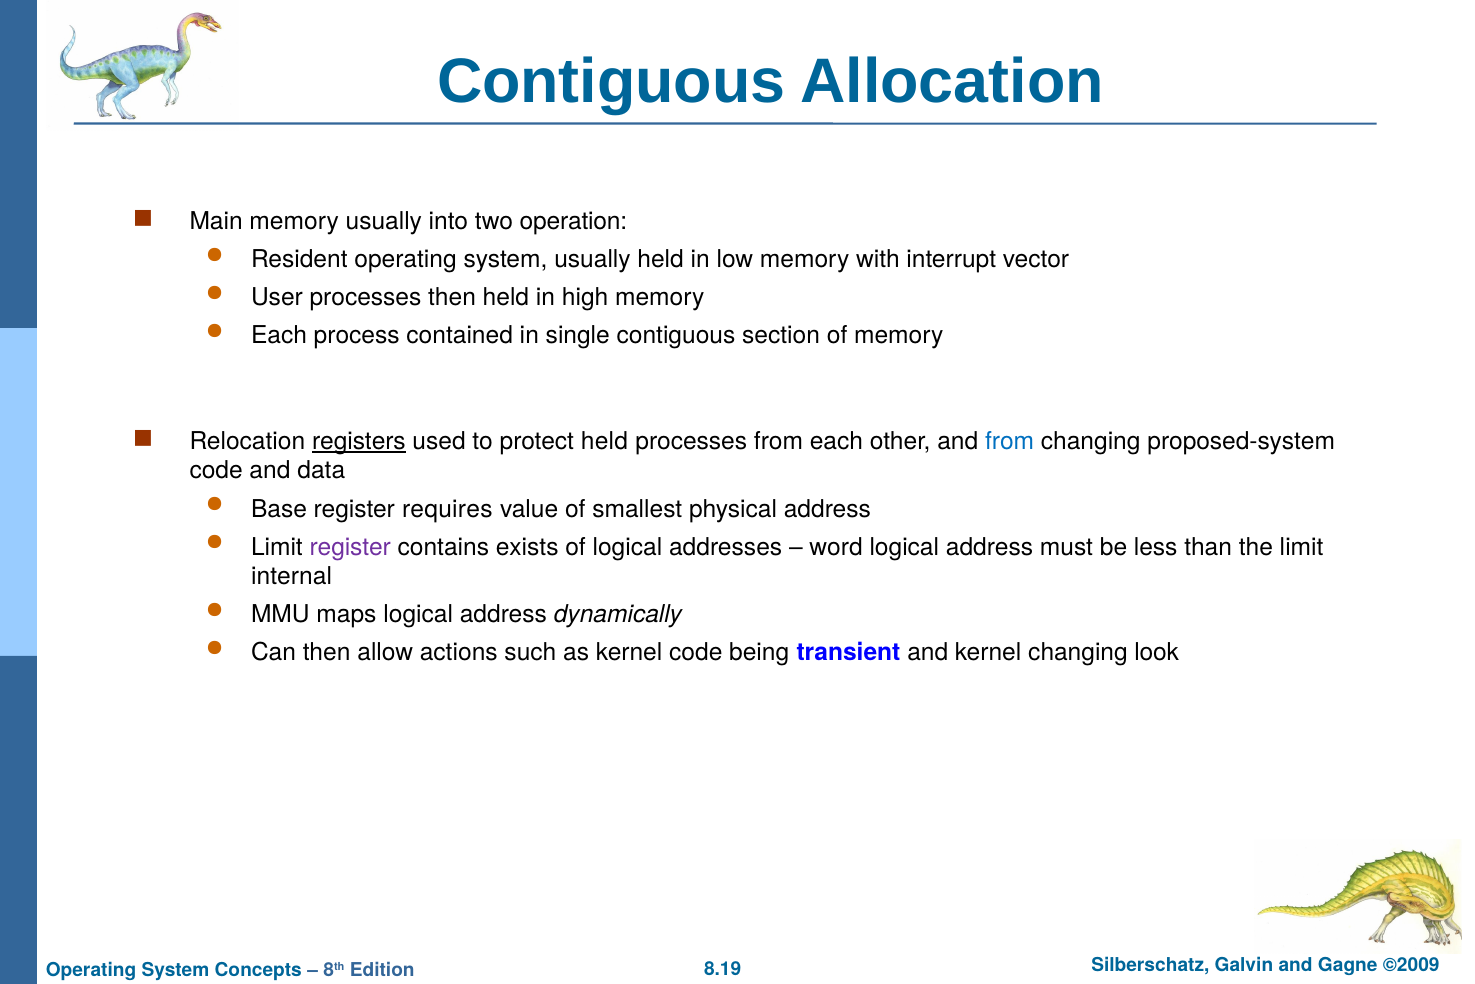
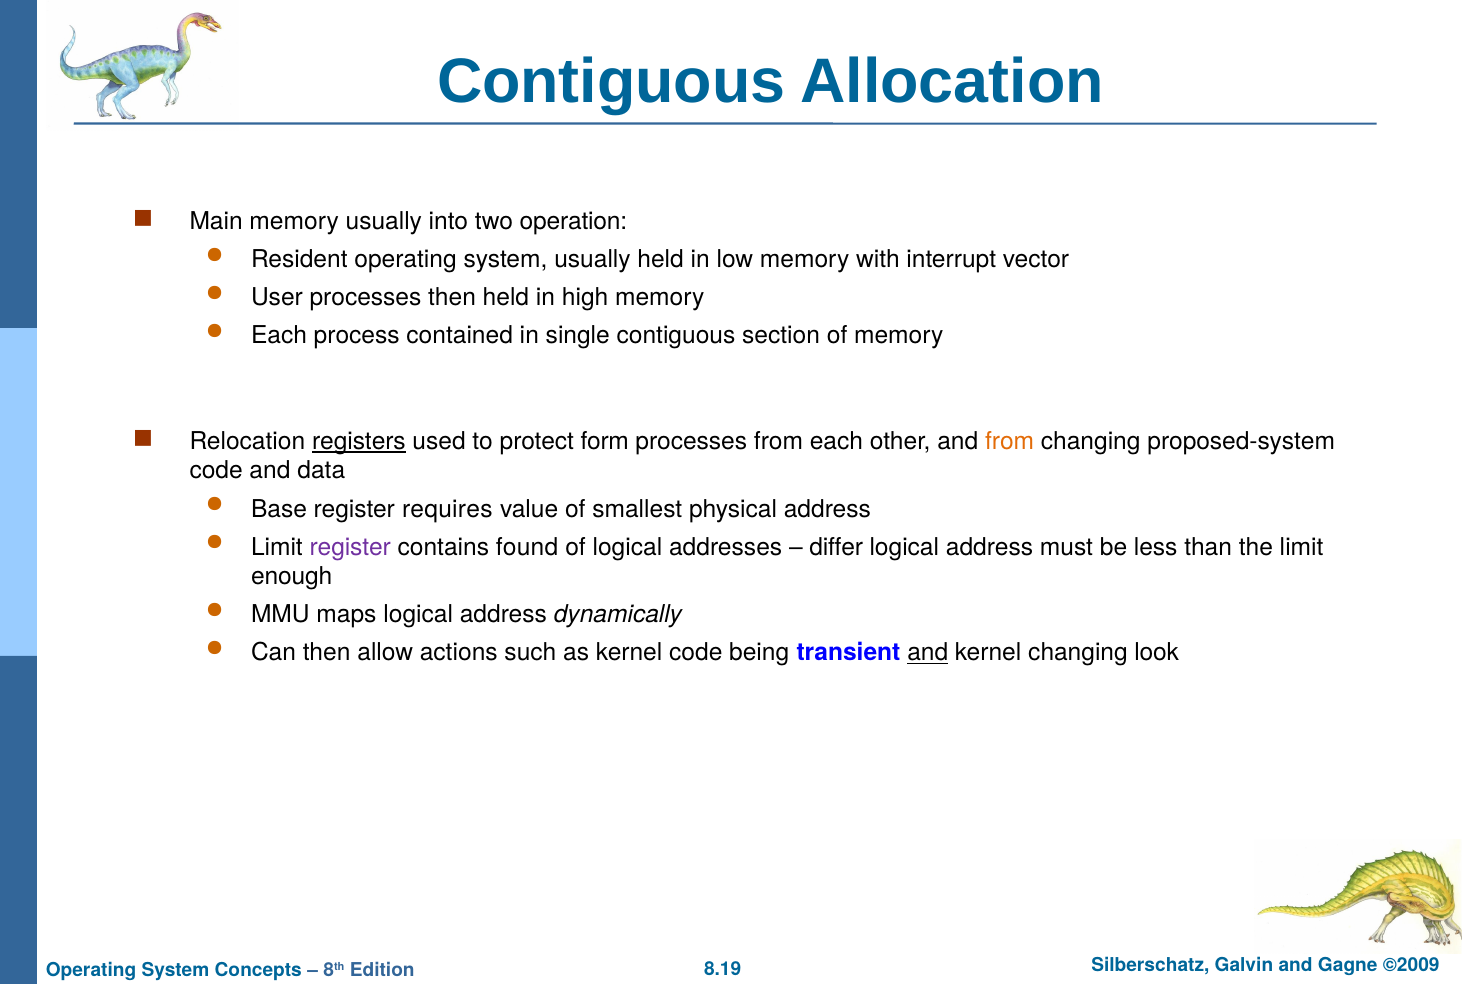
protect held: held -> form (605, 441)
from colour: blue -> orange (1010, 441)
exists: exists -> found (527, 547)
word: word -> differ (836, 547)
internal: internal -> enough (292, 576)
and underline: none -> present (928, 652)
